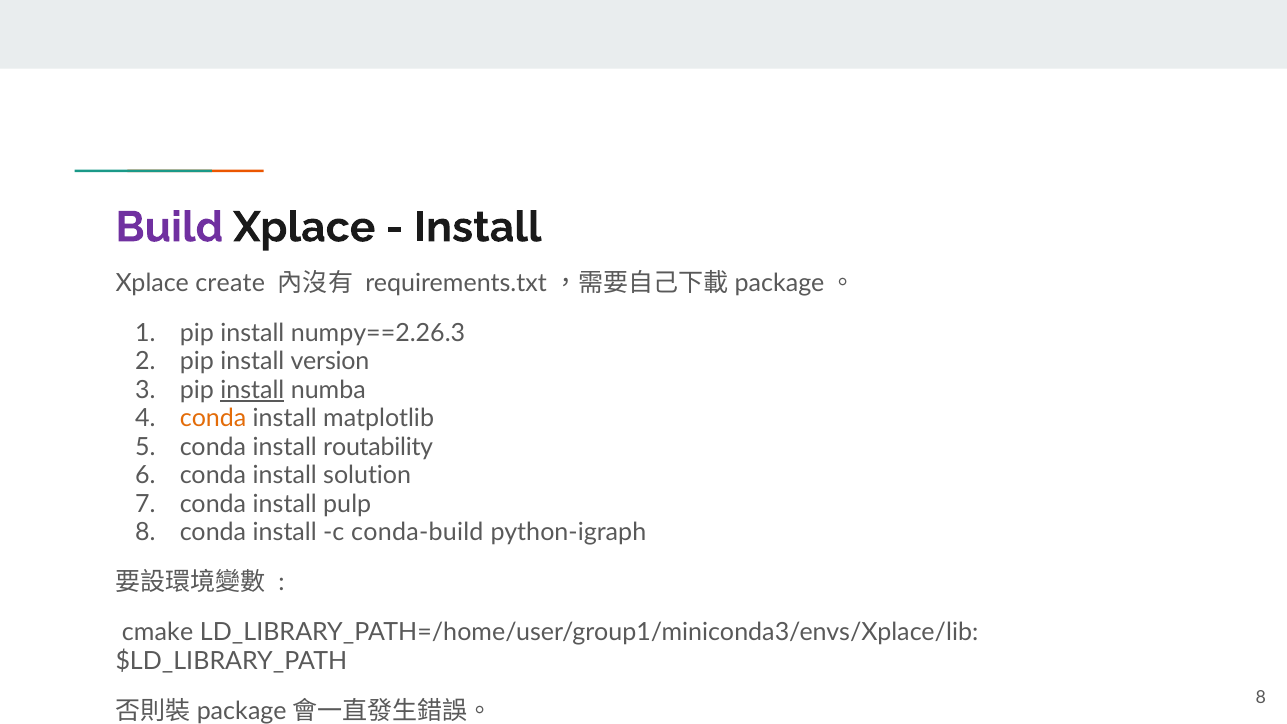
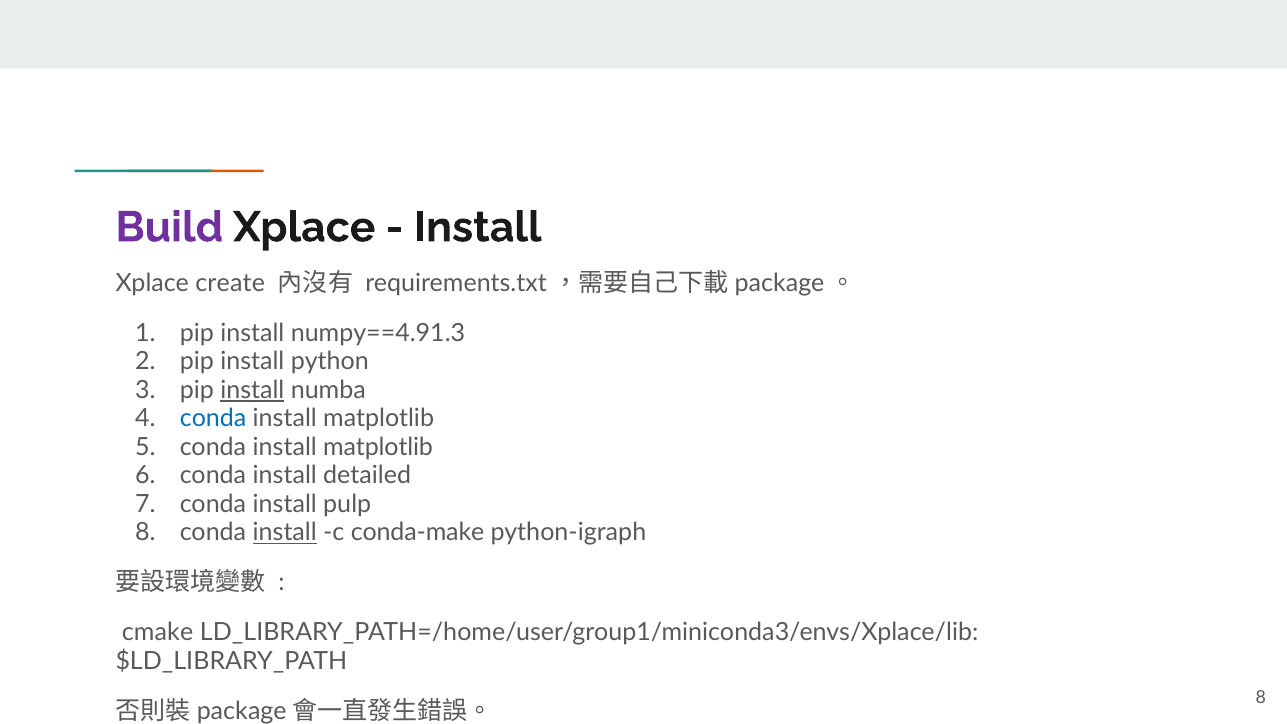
numpy==2.26.3: numpy==2.26.3 -> numpy==4.91.3 (378, 333)
version: version -> python (330, 362)
conda colour: orange -> blue (213, 419)
routability: routability -> matplotlib (378, 447)
solution: solution -> detailed (367, 476)
install underline: none -> present (285, 533)
conda-build: conda-build -> conda-make (418, 533)
